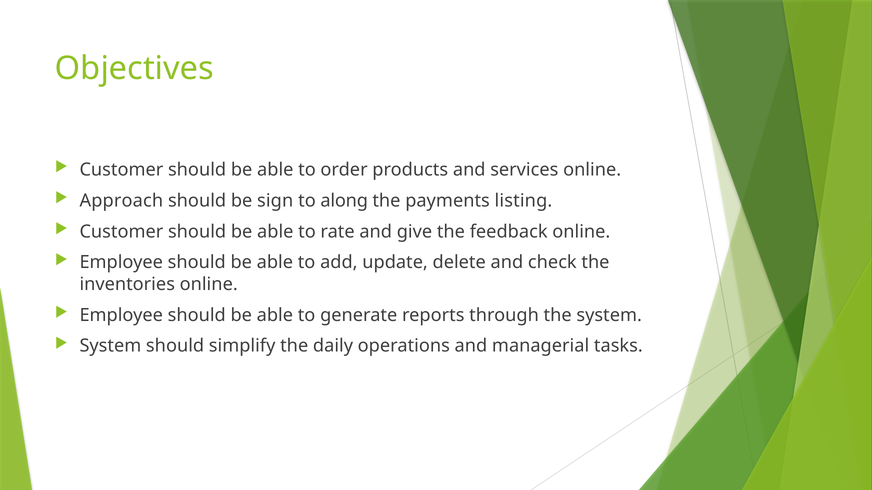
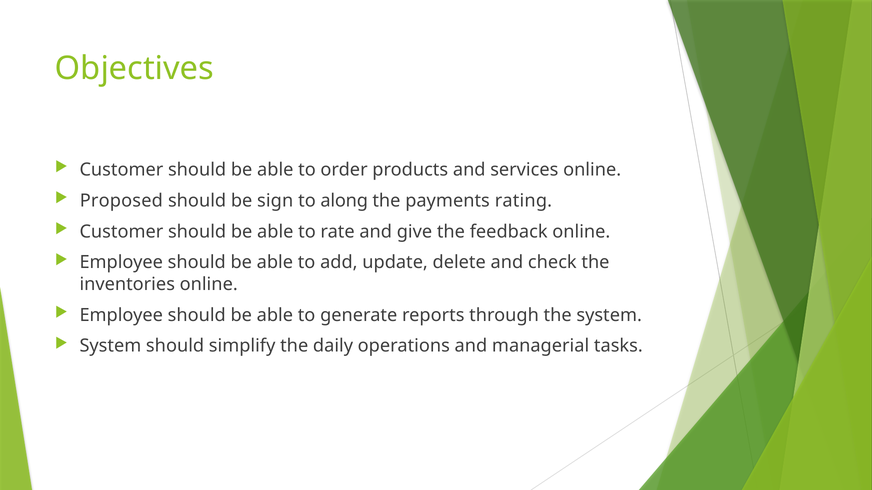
Approach: Approach -> Proposed (121, 201)
listing: listing -> rating (523, 201)
